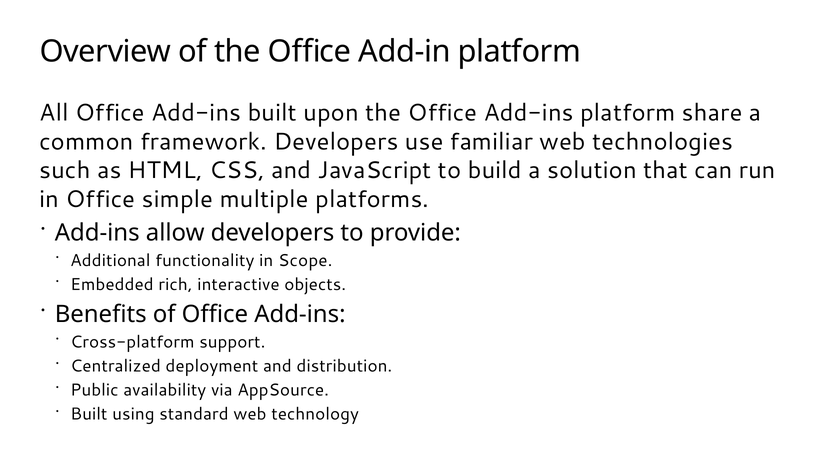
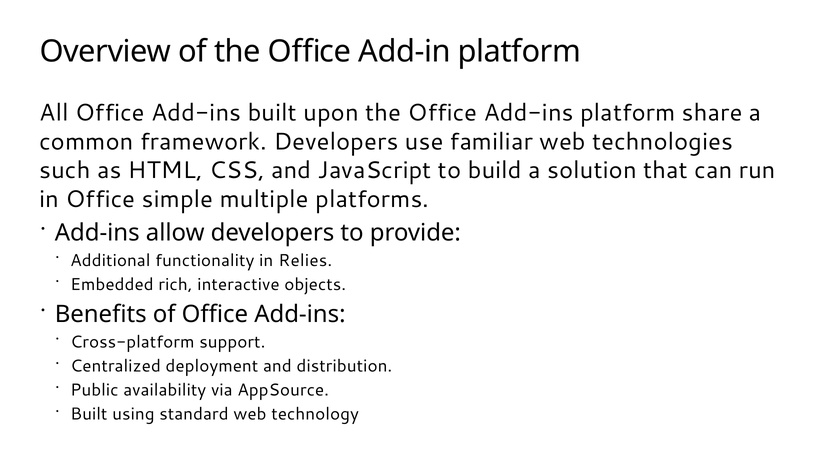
Scope: Scope -> Relies (305, 260)
